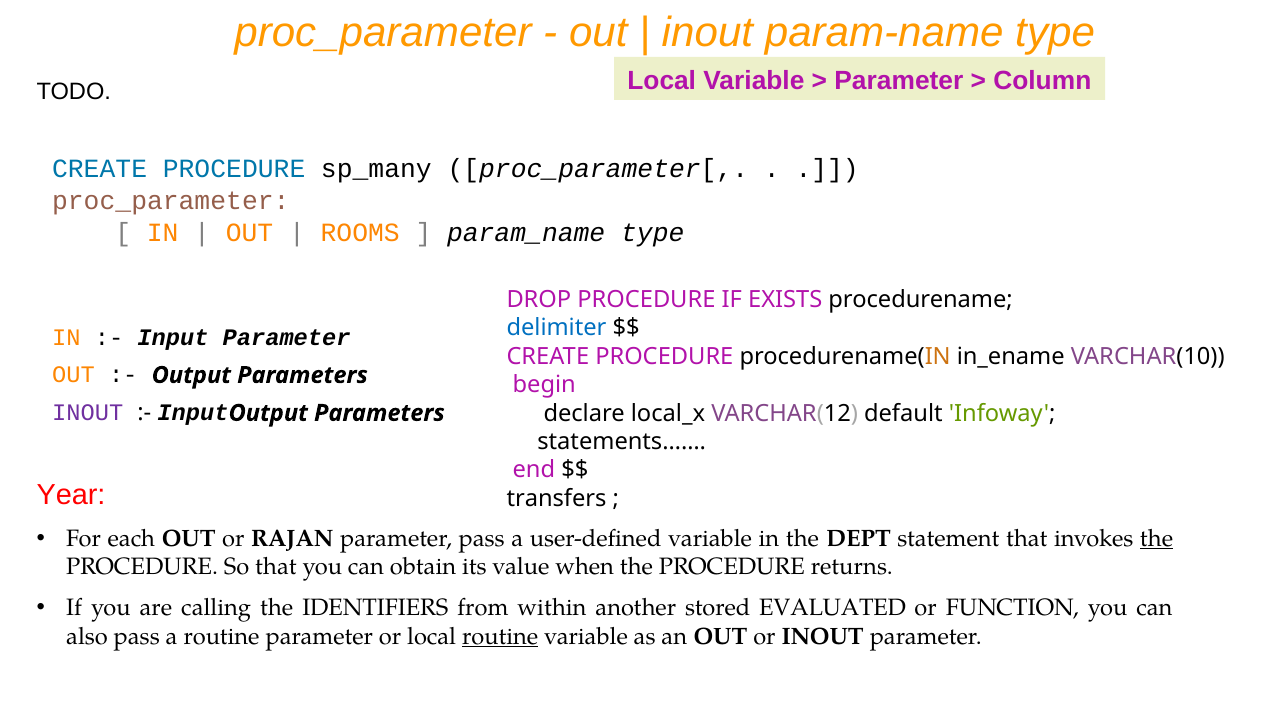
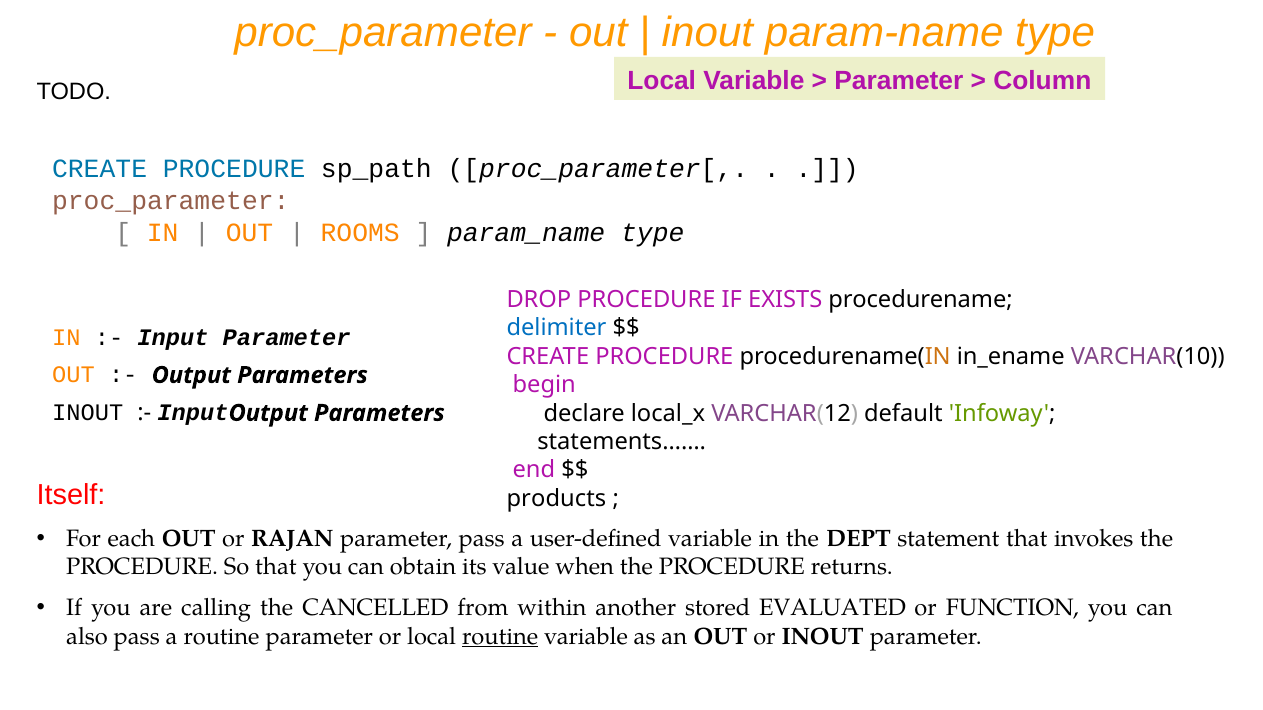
sp_many: sp_many -> sp_path (376, 169)
INOUT colour: purple -> black (88, 413)
Year: Year -> Itself (71, 495)
transfers: transfers -> products (556, 499)
the underline: present -> none (1157, 539)
IDENTIFIERS: IDENTIFIERS -> CANCELLED (375, 608)
